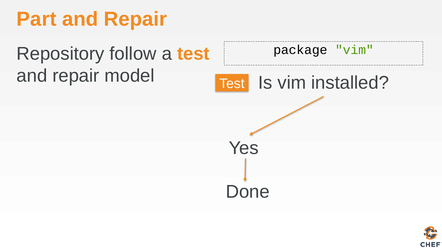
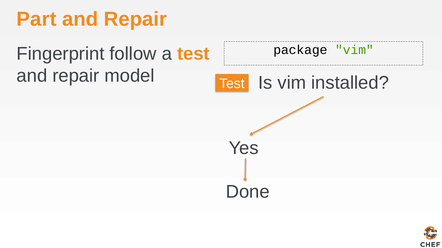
Repository: Repository -> Fingerprint (61, 54)
